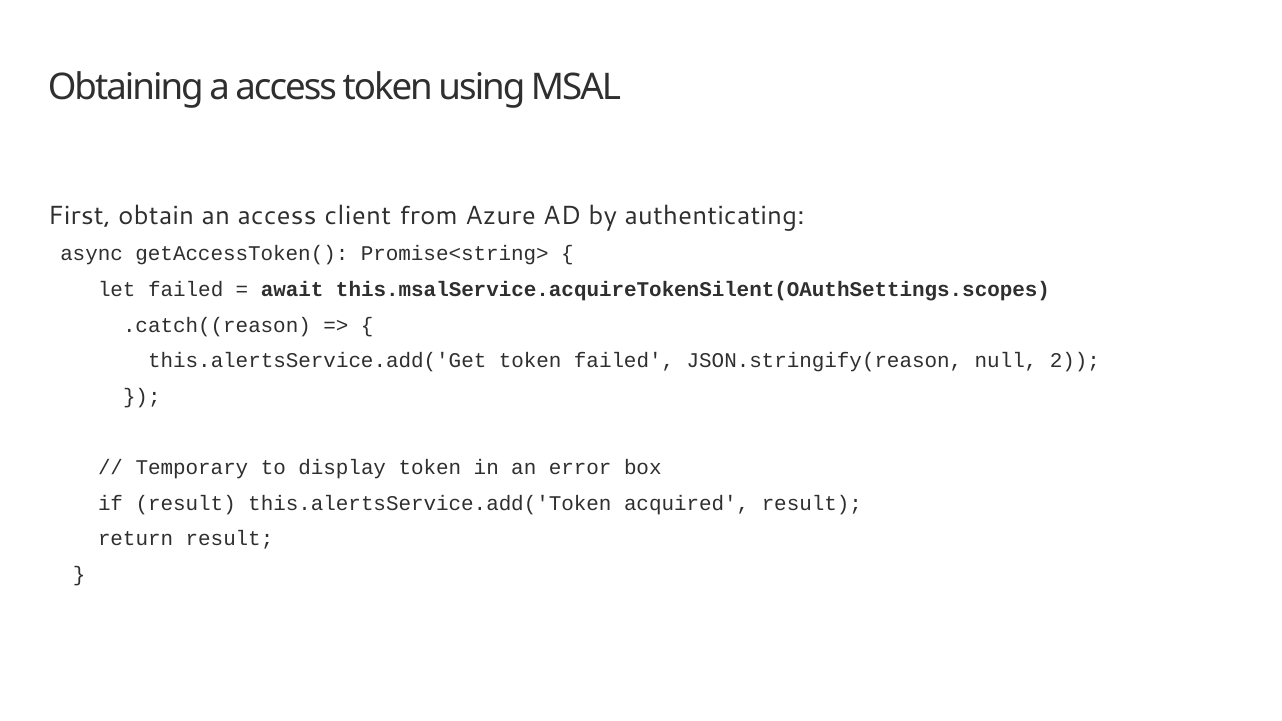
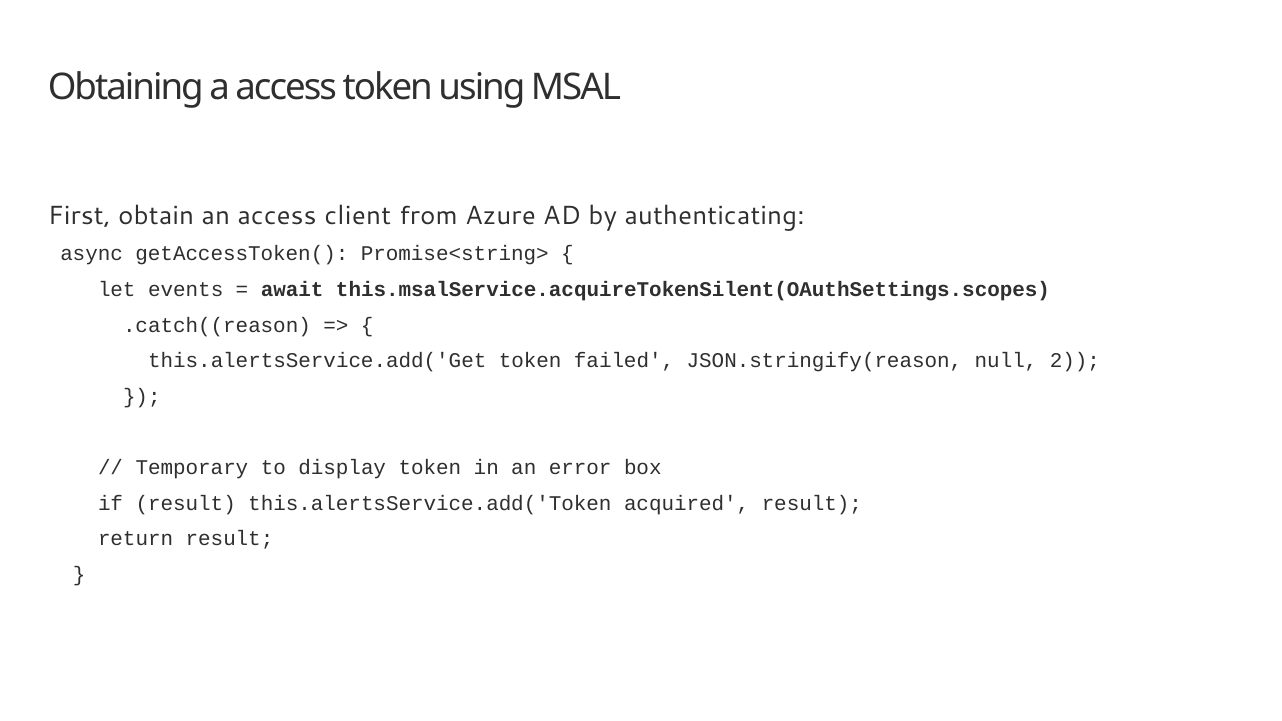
let failed: failed -> events (186, 289)
